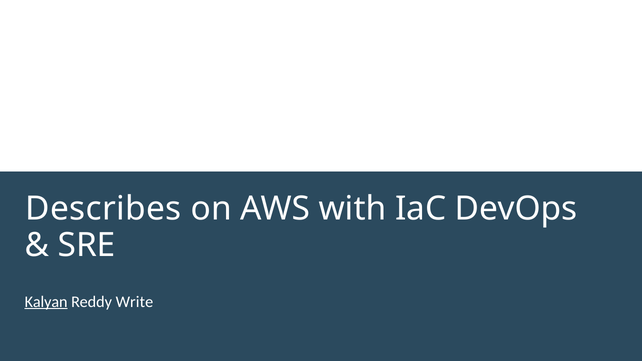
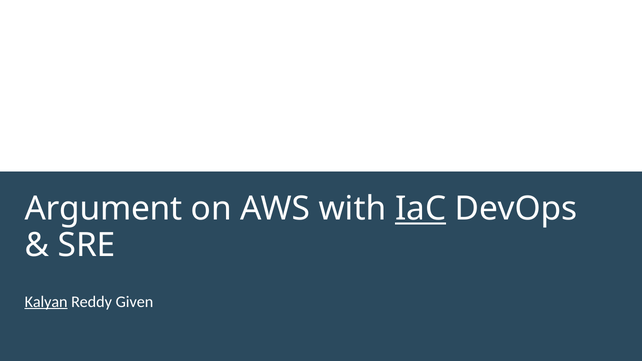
Describes: Describes -> Argument (104, 209)
IaC underline: none -> present (421, 209)
Write: Write -> Given (134, 302)
